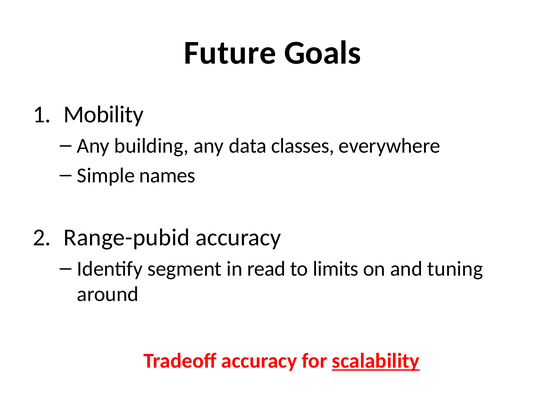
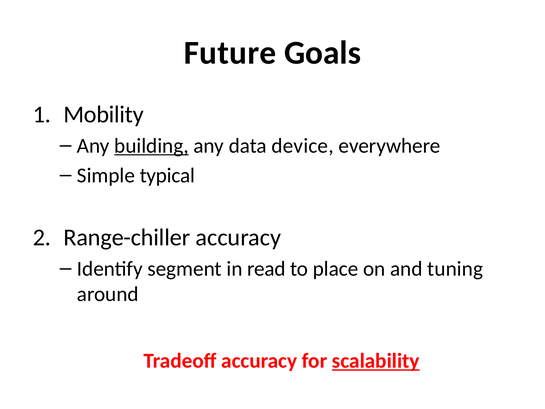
building underline: none -> present (151, 146)
classes: classes -> device (303, 146)
names: names -> typical (167, 175)
Range-pubid: Range-pubid -> Range-chiller (127, 237)
limits: limits -> place (336, 269)
